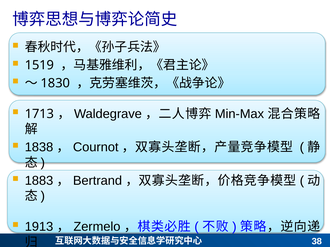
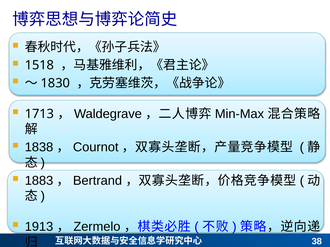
1519: 1519 -> 1518 (39, 65)
